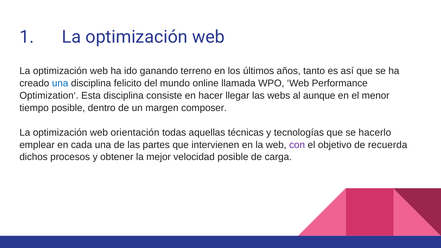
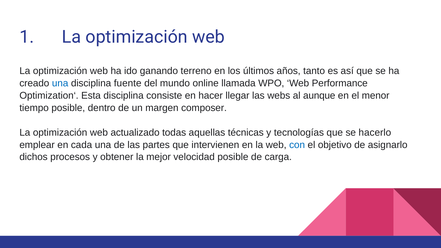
felicito: felicito -> fuente (128, 83)
orientación: orientación -> actualizado (135, 132)
con colour: purple -> blue (297, 145)
recuerda: recuerda -> asignarlo (388, 145)
